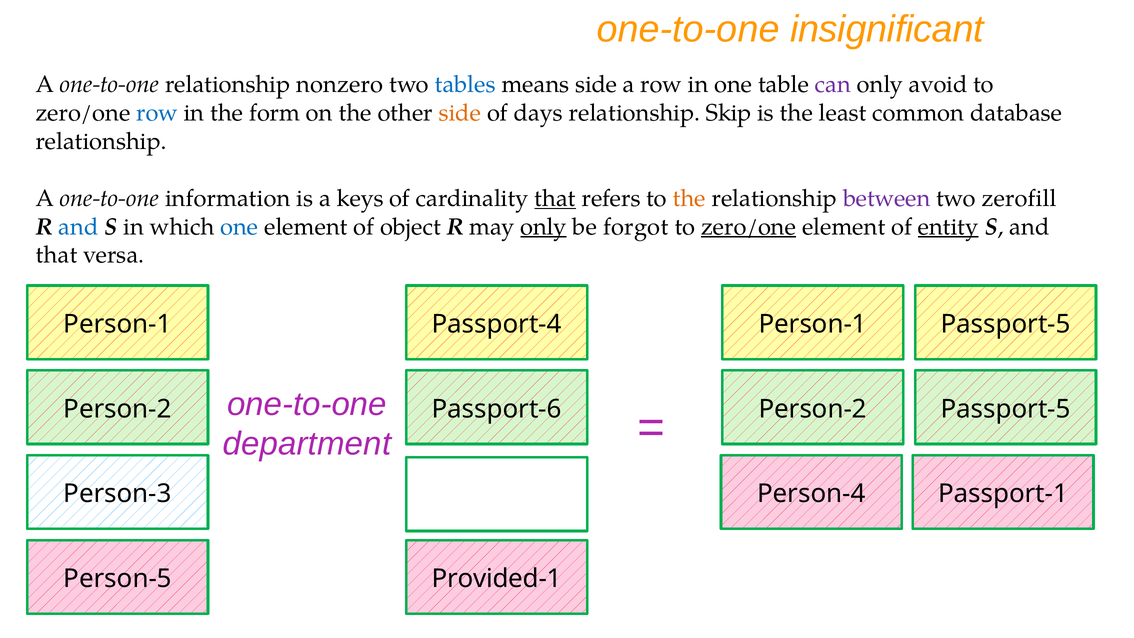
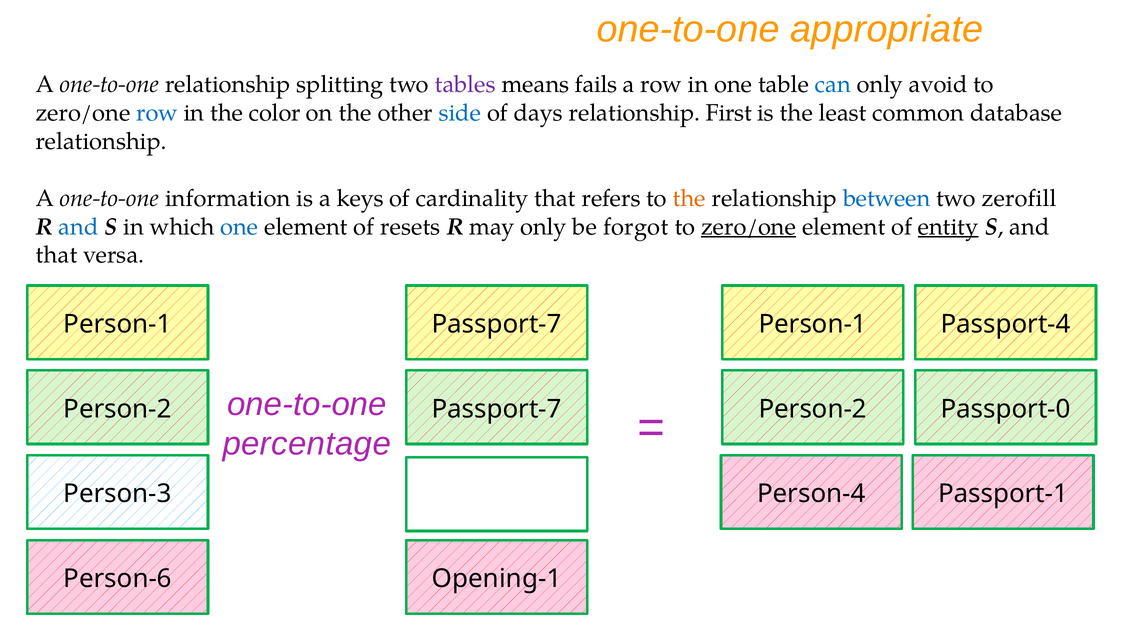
insignificant: insignificant -> appropriate (887, 30)
nonzero: nonzero -> splitting (340, 84)
tables colour: blue -> purple (465, 84)
means side: side -> fails (596, 84)
can colour: purple -> blue (833, 84)
form: form -> color (275, 113)
side colour: orange -> blue (460, 113)
Skip: Skip -> First (729, 113)
that underline: present -> none (555, 198)
between colour: purple -> blue (887, 198)
object: object -> resets (410, 227)
only underline: present -> none (543, 227)
Person-1 Passport-4: Passport-4 -> Passport-7 (497, 324)
Passport-5: Passport-5 -> Passport-4 (1006, 324)
Person-2 Passport-6: Passport-6 -> Passport-7 (497, 409)
Person-2 Passport-5: Passport-5 -> Passport-0 (1006, 409)
department: department -> percentage (307, 444)
Person-5: Person-5 -> Person-6 (118, 579)
Provided-1: Provided-1 -> Opening-1 (497, 579)
